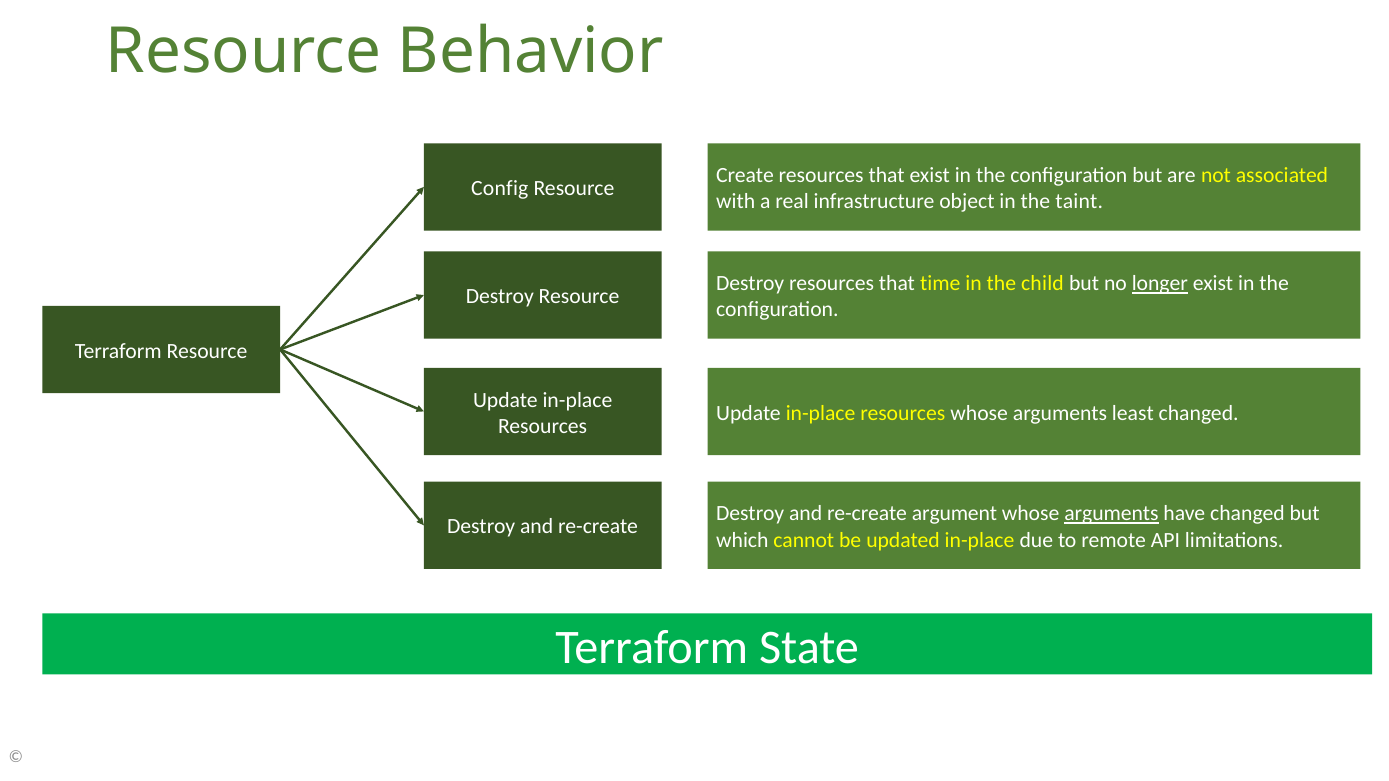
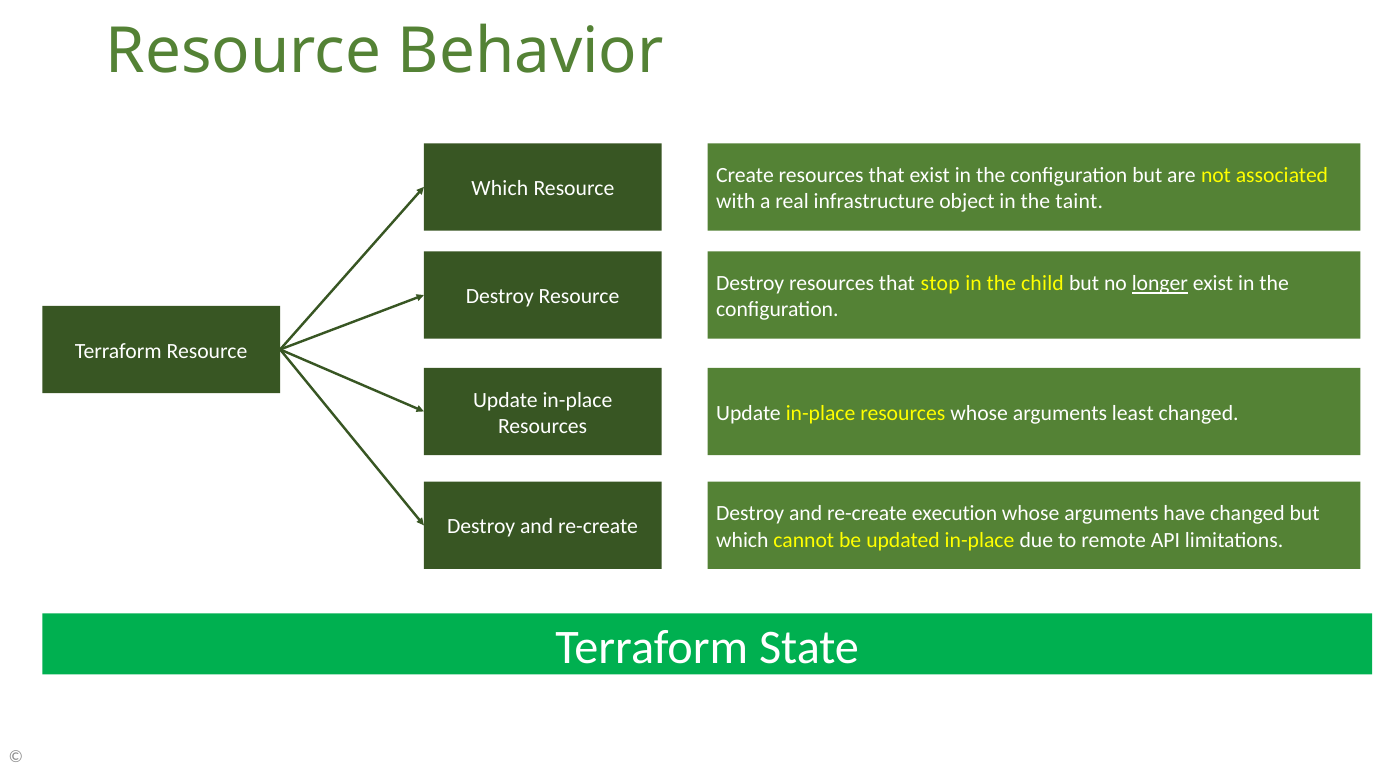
Config: Config -> Which (500, 189)
time: time -> stop (940, 284)
argument: argument -> execution (955, 514)
arguments underline: present -> none (1111, 514)
